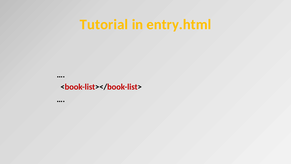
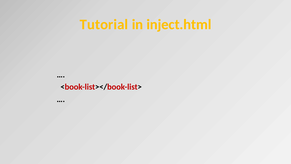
entry.html: entry.html -> inject.html (179, 24)
